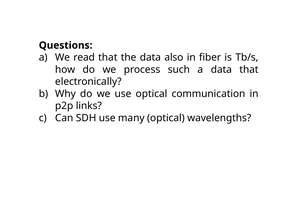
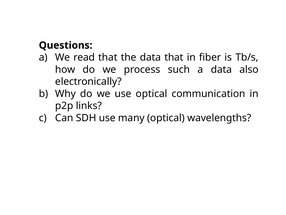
data also: also -> that (174, 57)
data that: that -> also (249, 69)
